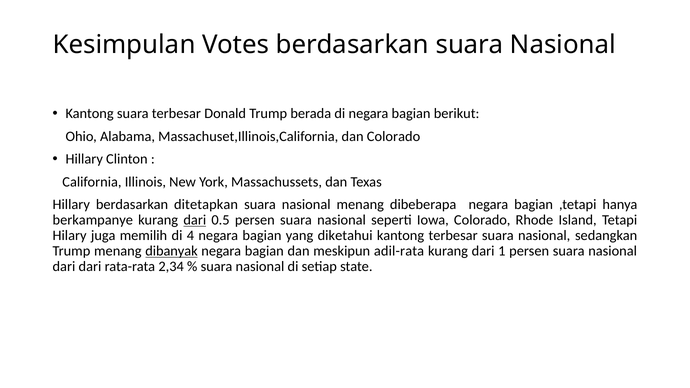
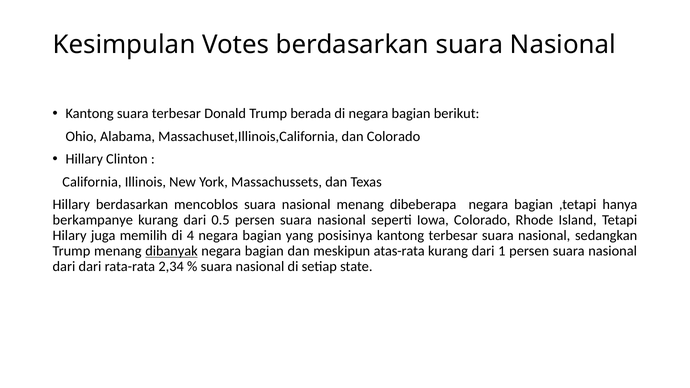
ditetapkan: ditetapkan -> mencoblos (206, 205)
dari underline: present -> none (195, 220)
diketahui: diketahui -> posisinya (345, 236)
adil-rata: adil-rata -> atas-rata (399, 251)
